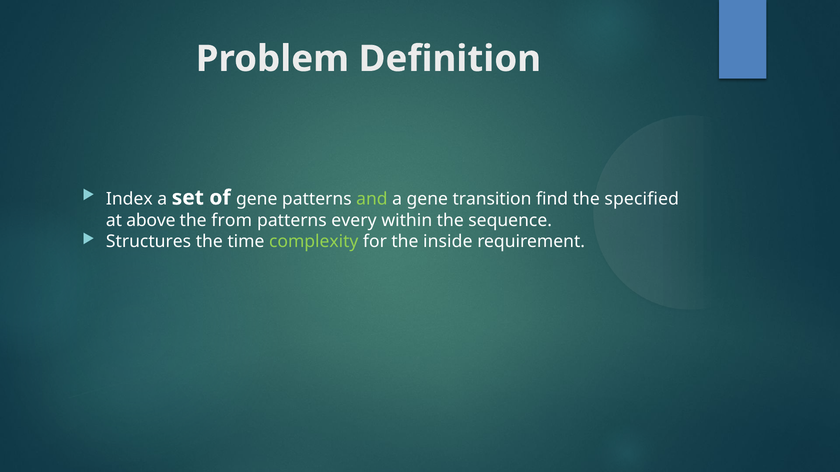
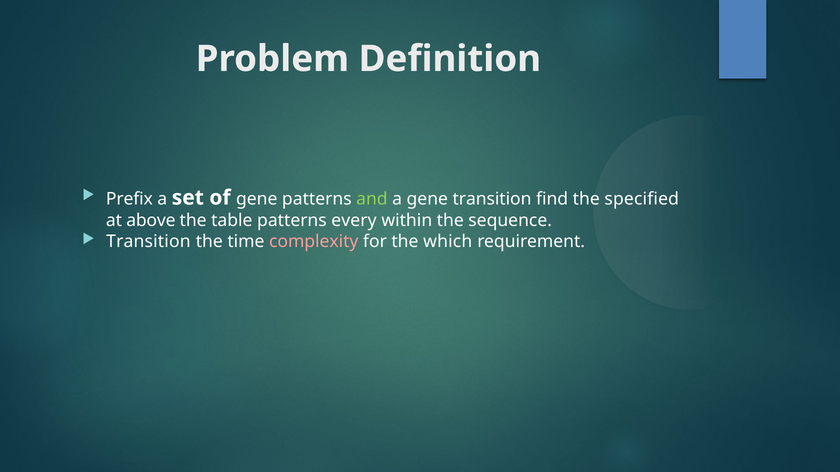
Index: Index -> Prefix (129, 199)
from: from -> table (232, 221)
Structures: Structures -> Transition (148, 242)
complexity colour: light green -> pink (314, 242)
inside: inside -> which (448, 242)
